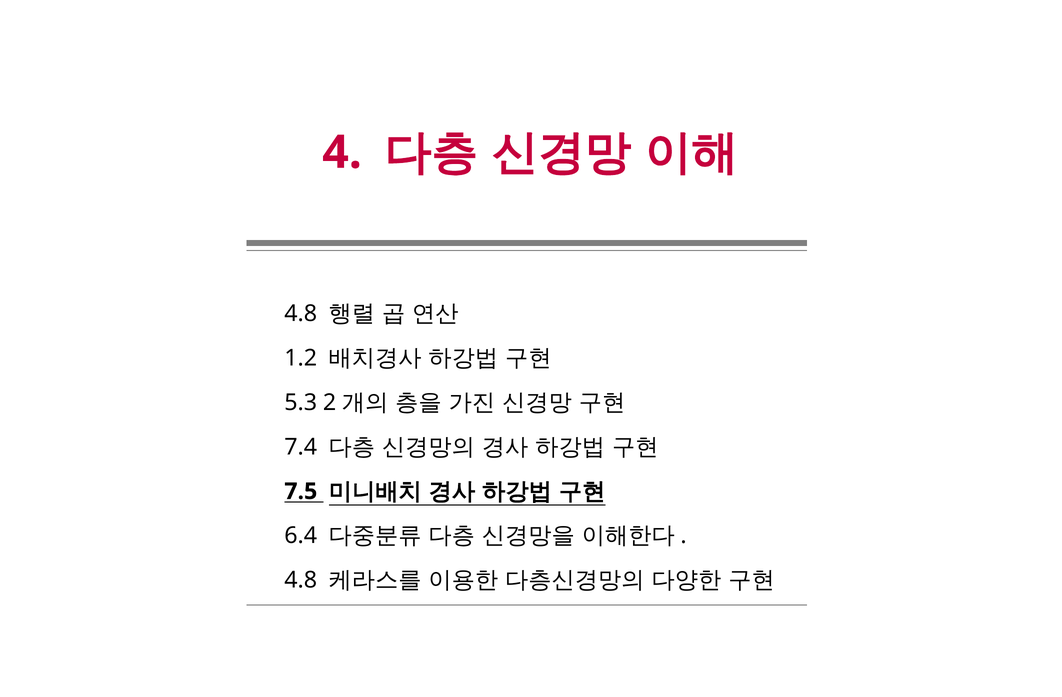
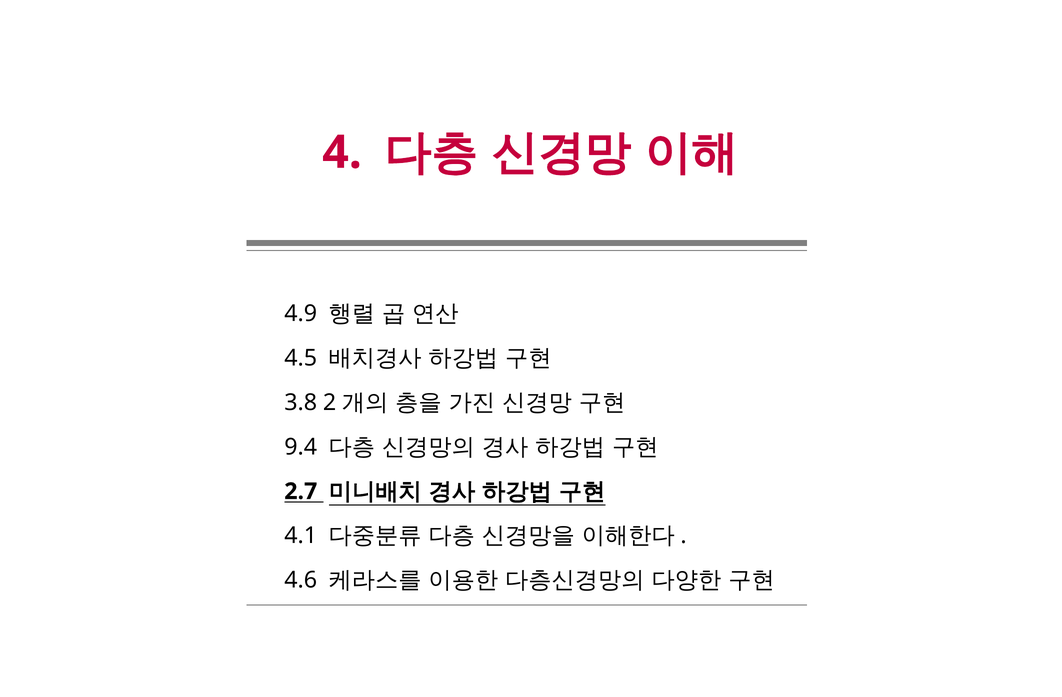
4.8: 4.8 -> 4.9 (301, 314)
1.2: 1.2 -> 4.5 (301, 358)
5.3: 5.3 -> 3.8 (301, 403)
7.4: 7.4 -> 9.4 (301, 447)
7.5: 7.5 -> 2.7 (301, 492)
6.4: 6.4 -> 4.1 (301, 536)
4.8: 4.8 -> 4.6 (301, 581)
